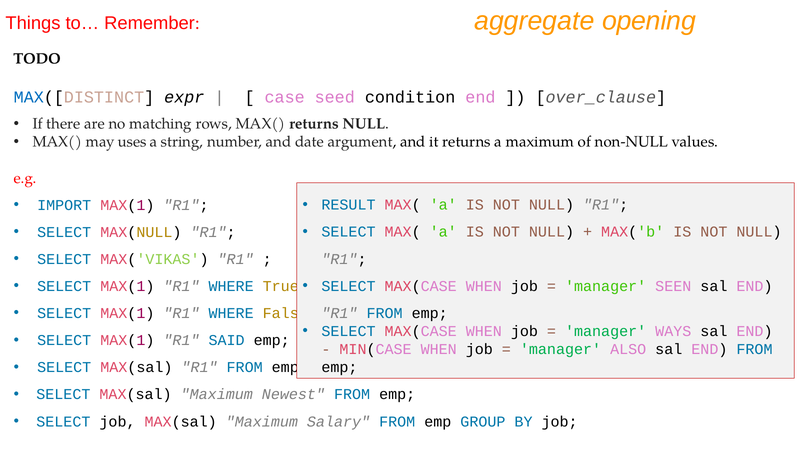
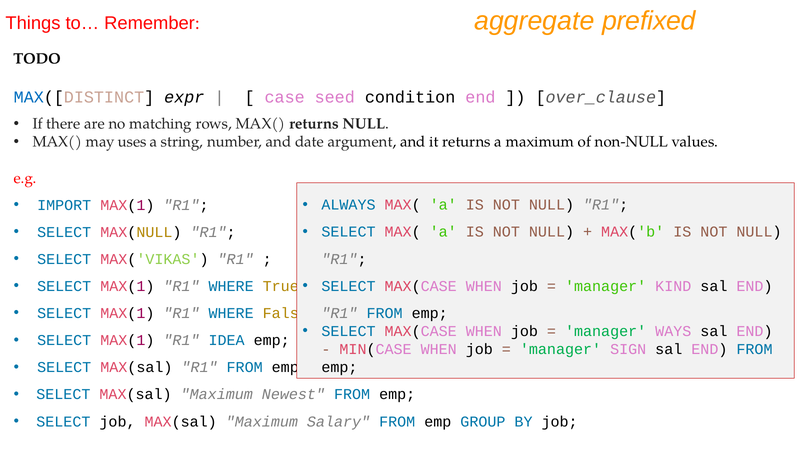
opening: opening -> prefixed (649, 21)
RESULT: RESULT -> ALWAYS (348, 205)
SEEN: SEEN -> KIND (673, 286)
SAID: SAID -> IDEA (227, 340)
ALSO: ALSO -> SIGN (628, 349)
